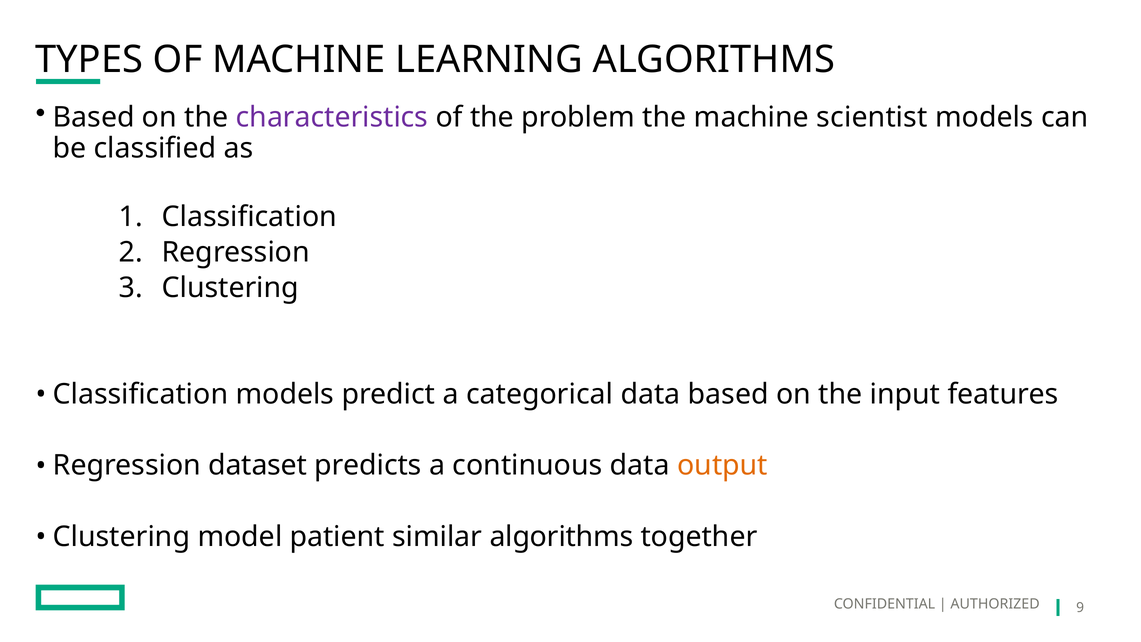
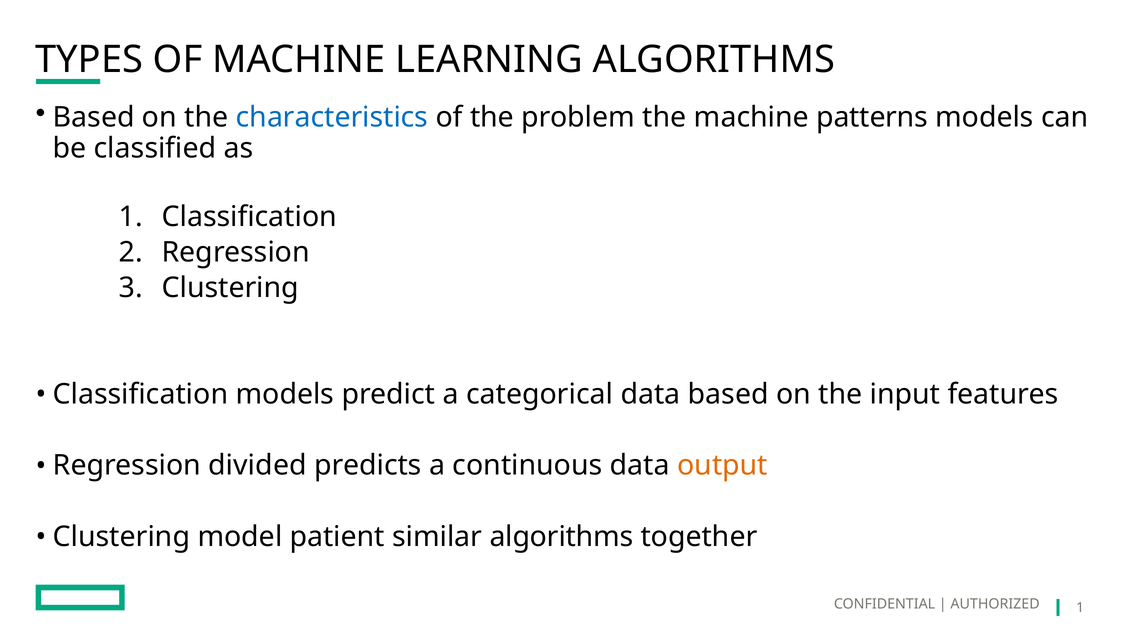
characteristics colour: purple -> blue (332, 117)
scientist: scientist -> patterns (872, 117)
dataset: dataset -> divided (258, 465)
AUTHORIZED 9: 9 -> 1 (1080, 608)
